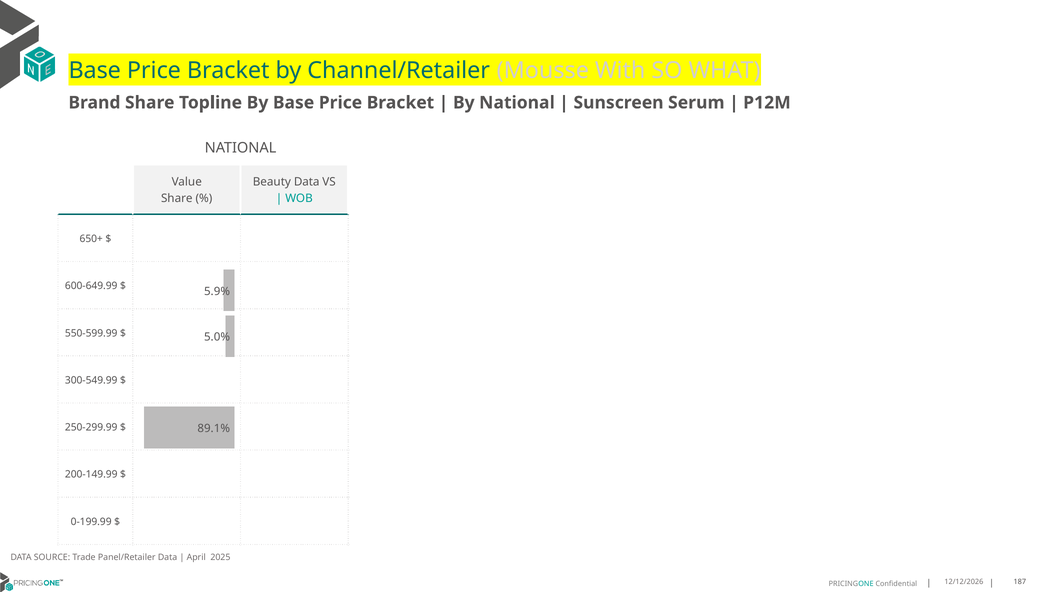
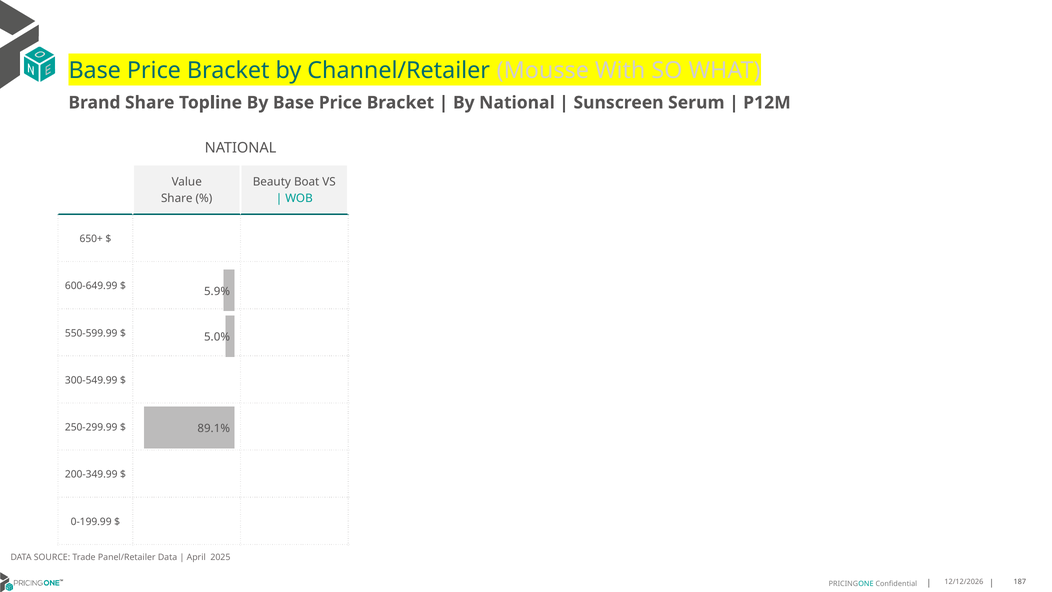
Beauty Data: Data -> Boat (307, 182)
200-149.99: 200-149.99 -> 200-349.99 (91, 474)
